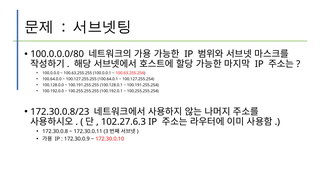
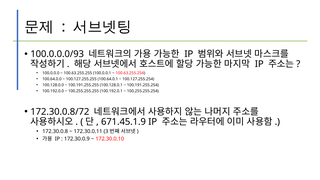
100.0.0.0/80: 100.0.0.0/80 -> 100.0.0.0/93 (57, 54)
172.30.0.8/23: 172.30.0.8/23 -> 172.30.0.8/72 (60, 112)
102.27.6.3: 102.27.6.3 -> 671.45.1.9 (123, 122)
